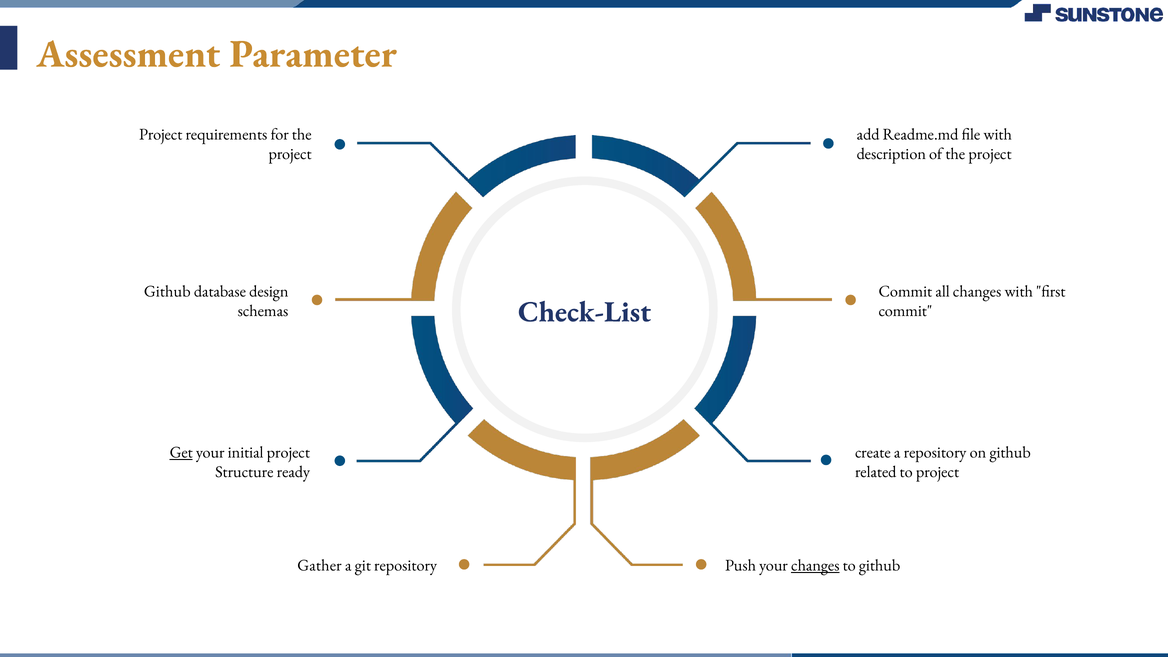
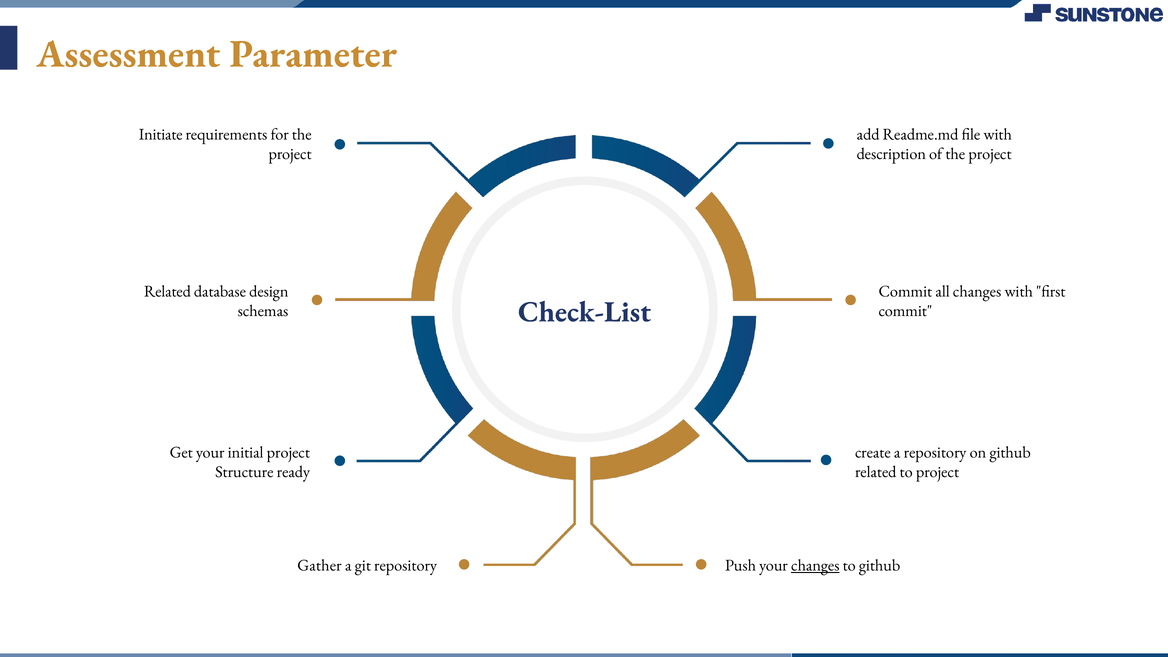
Project: Project -> Initiate (161, 135)
Github: Github -> Related (167, 291)
Get underline: present -> none (181, 452)
